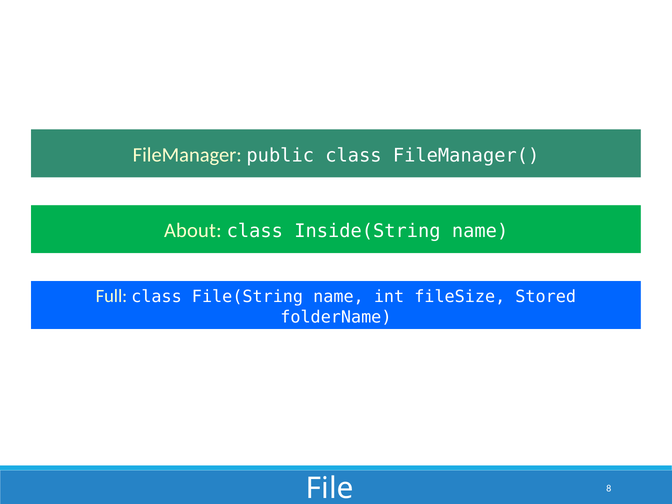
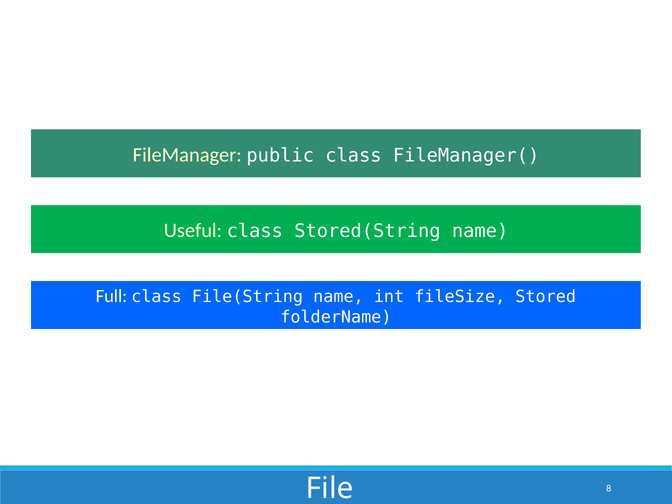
About: About -> Useful (193, 231)
Inside(String: Inside(String -> Stored(String (367, 231)
